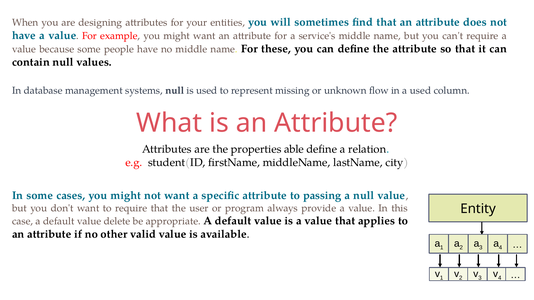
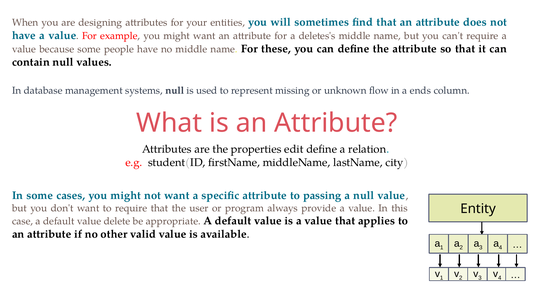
service's: service's -> deletes's (317, 36)
a used: used -> ends (420, 91)
able: able -> edit (294, 149)
